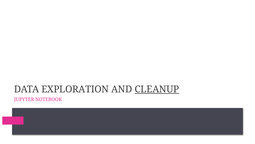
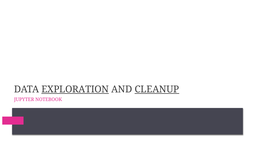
EXPLORATION underline: none -> present (75, 89)
